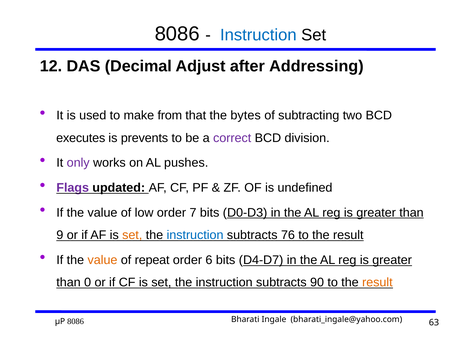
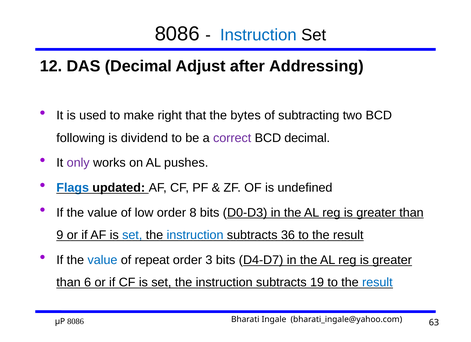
from: from -> right (170, 116)
executes: executes -> following (81, 138)
prevents: prevents -> dividend (144, 138)
BCD division: division -> decimal (307, 138)
Flags colour: purple -> blue (73, 188)
7: 7 -> 8 (193, 213)
set colour: orange -> blue (132, 235)
76: 76 -> 36 (288, 235)
value colour: orange -> blue (102, 260)
6: 6 -> 3 (209, 260)
0: 0 -> 6 (88, 283)
90: 90 -> 19 (317, 283)
result colour: orange -> blue (377, 283)
